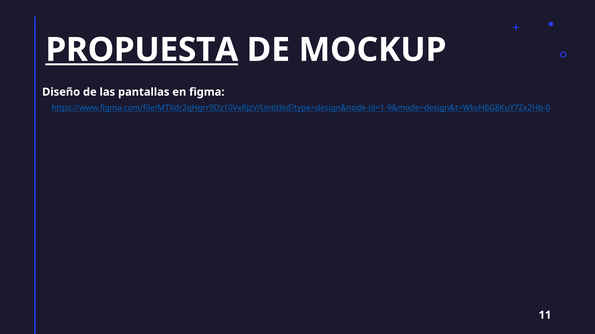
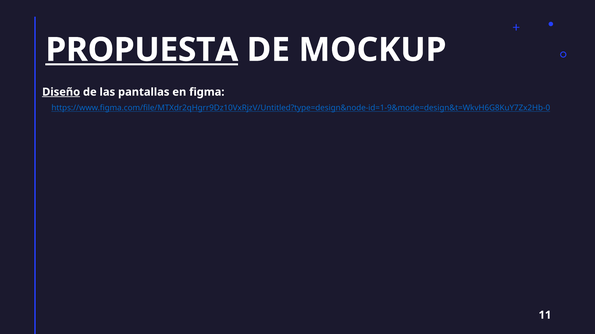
Diseño underline: none -> present (61, 92)
